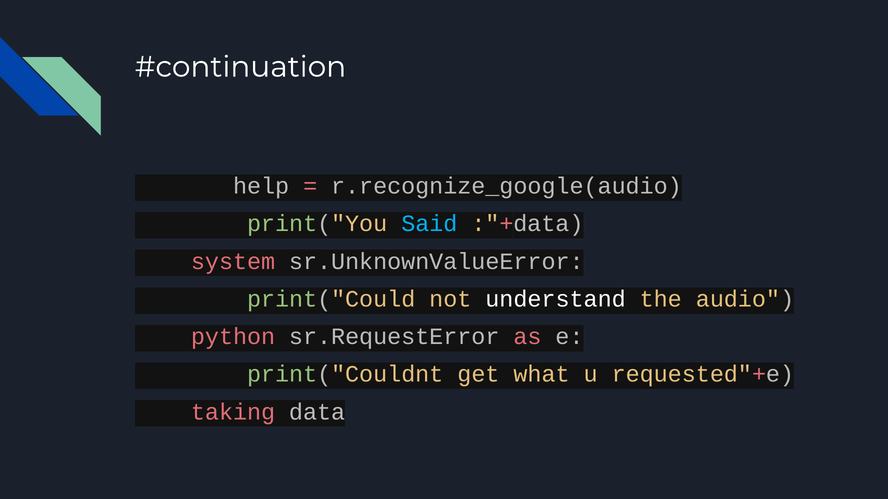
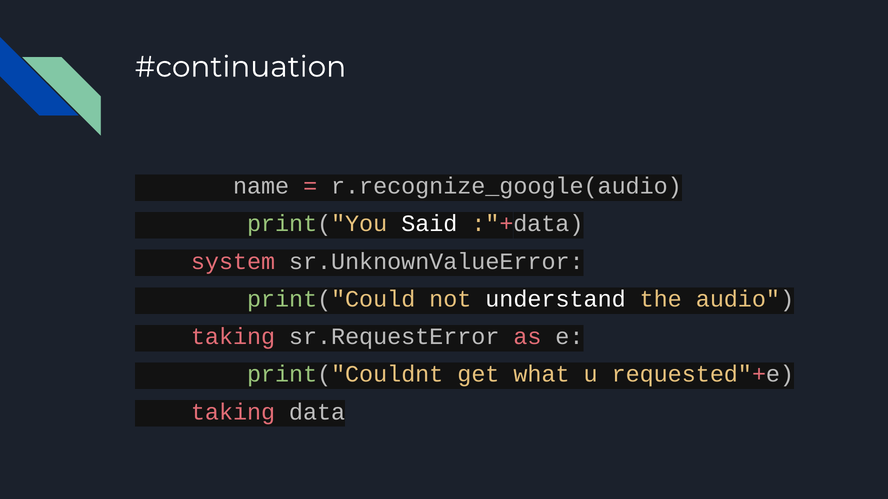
help: help -> name (261, 186)
Said colour: light blue -> white (429, 224)
python: python -> taking (233, 337)
